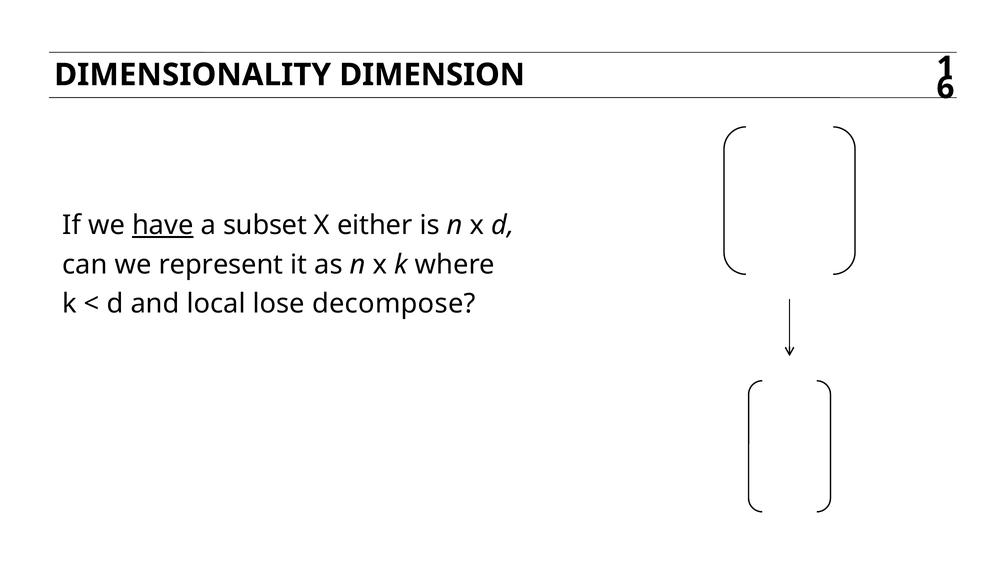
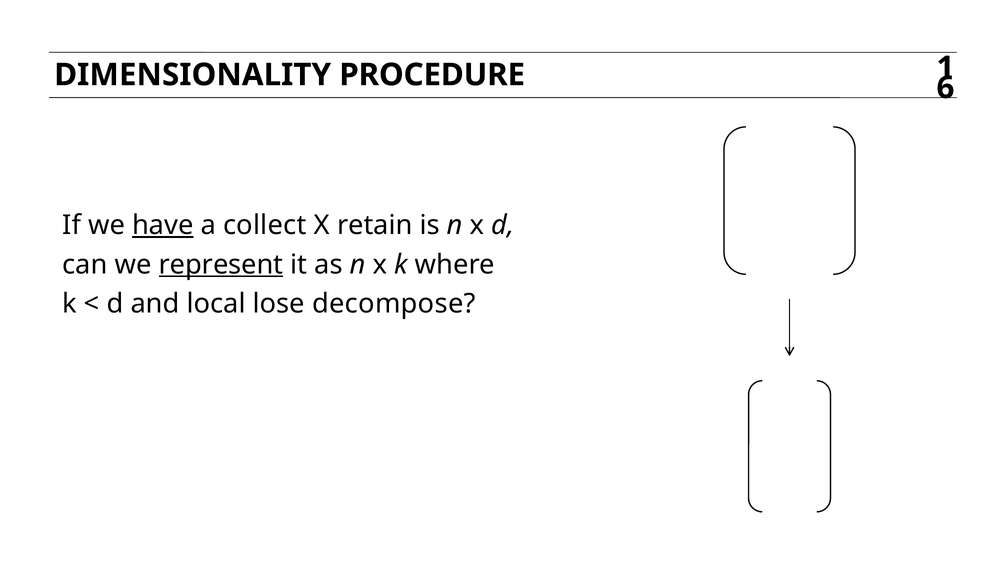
DIMENSION: DIMENSION -> PROCEDURE (432, 75)
subset: subset -> collect (265, 225)
either: either -> retain (375, 225)
represent underline: none -> present (221, 264)
